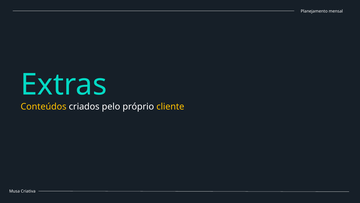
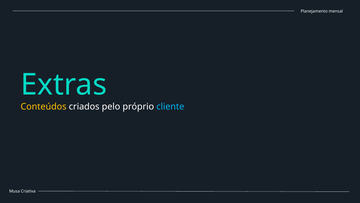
cliente colour: yellow -> light blue (170, 106)
